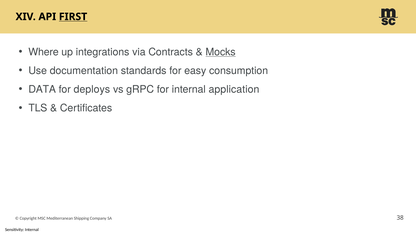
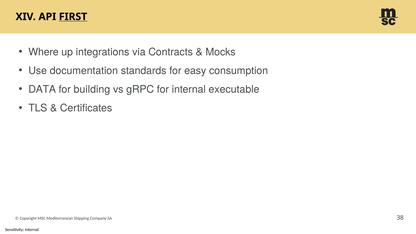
Mocks underline: present -> none (221, 52)
deploys: deploys -> building (92, 89)
application: application -> executable (234, 89)
